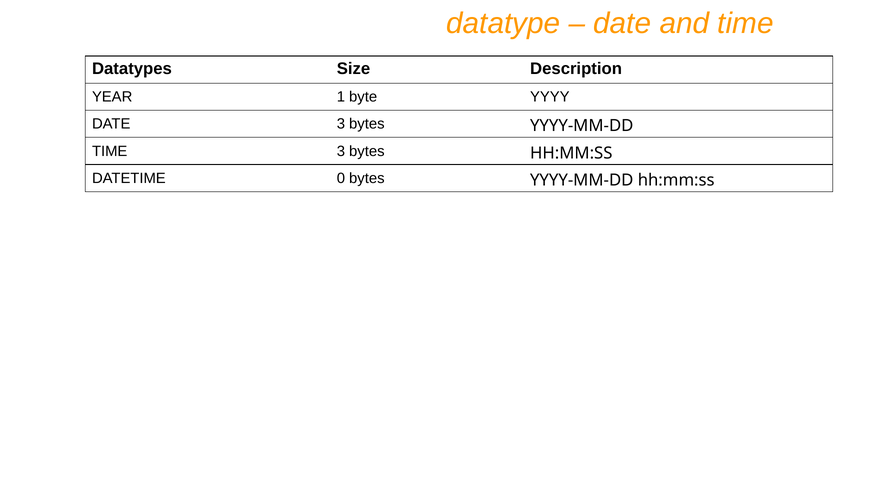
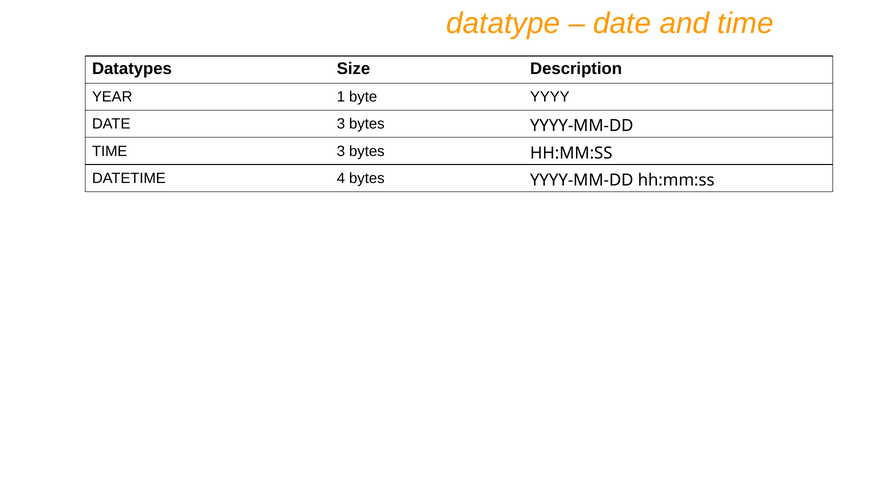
0: 0 -> 4 (341, 178)
